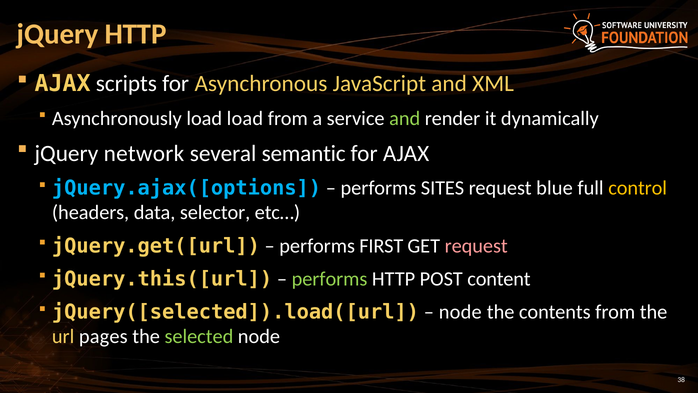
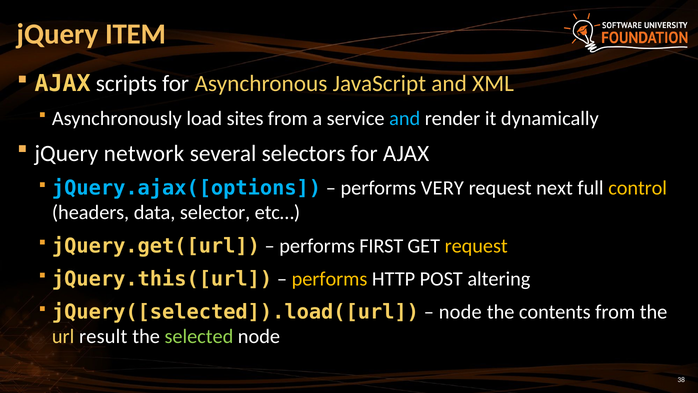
jQuery HTTP: HTTP -> ITEM (136, 34)
load load: load -> sites (245, 118)
and colour: light green -> light blue (405, 118)
semantic: semantic -> selectors (304, 153)
SITES: SITES -> VERY (442, 188)
blue: blue -> next (555, 188)
request colour: pink -> yellow (476, 246)
performs colour: light green -> yellow (330, 279)
content: content -> altering (499, 279)
pages: pages -> result (103, 336)
